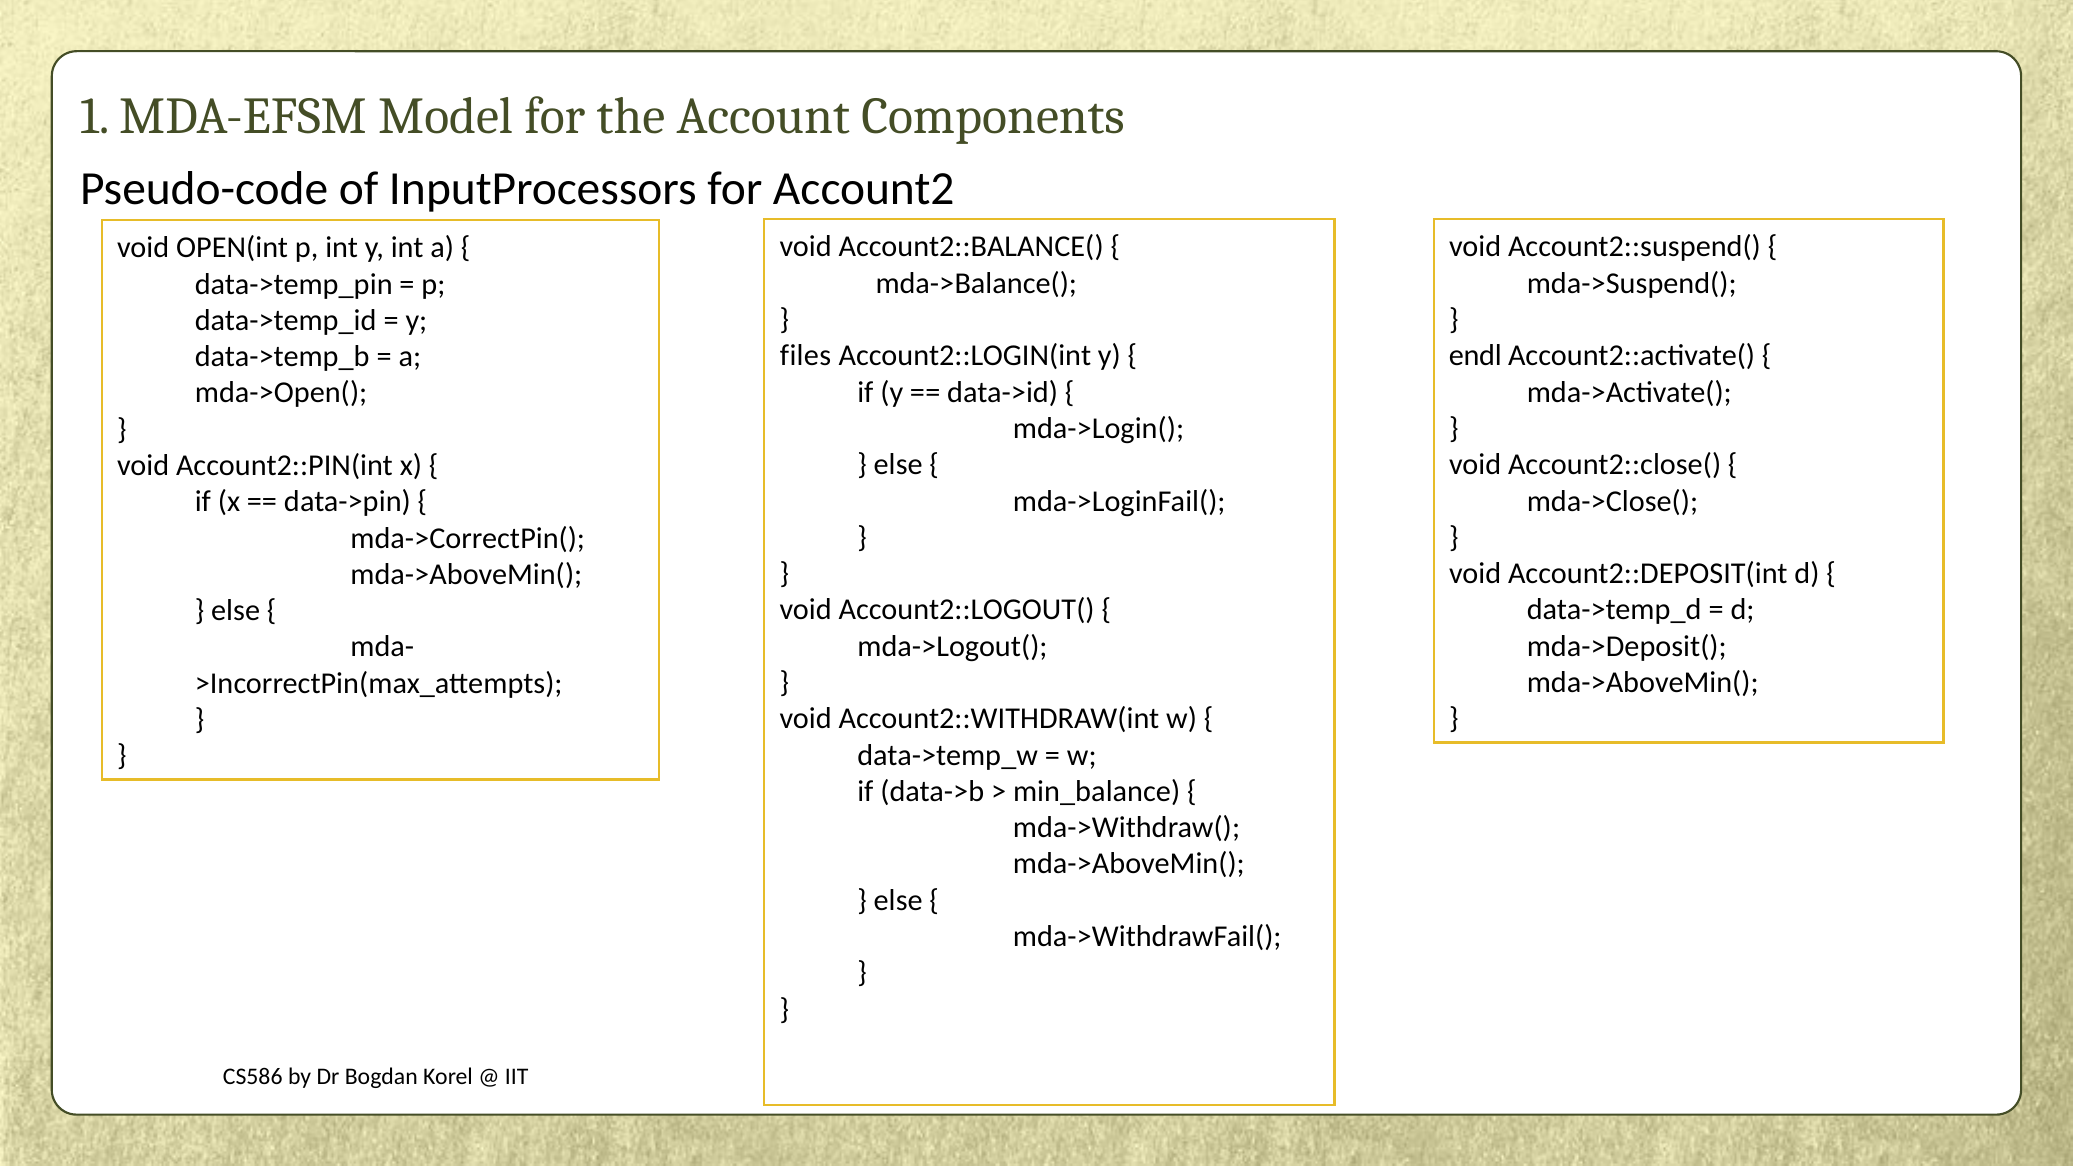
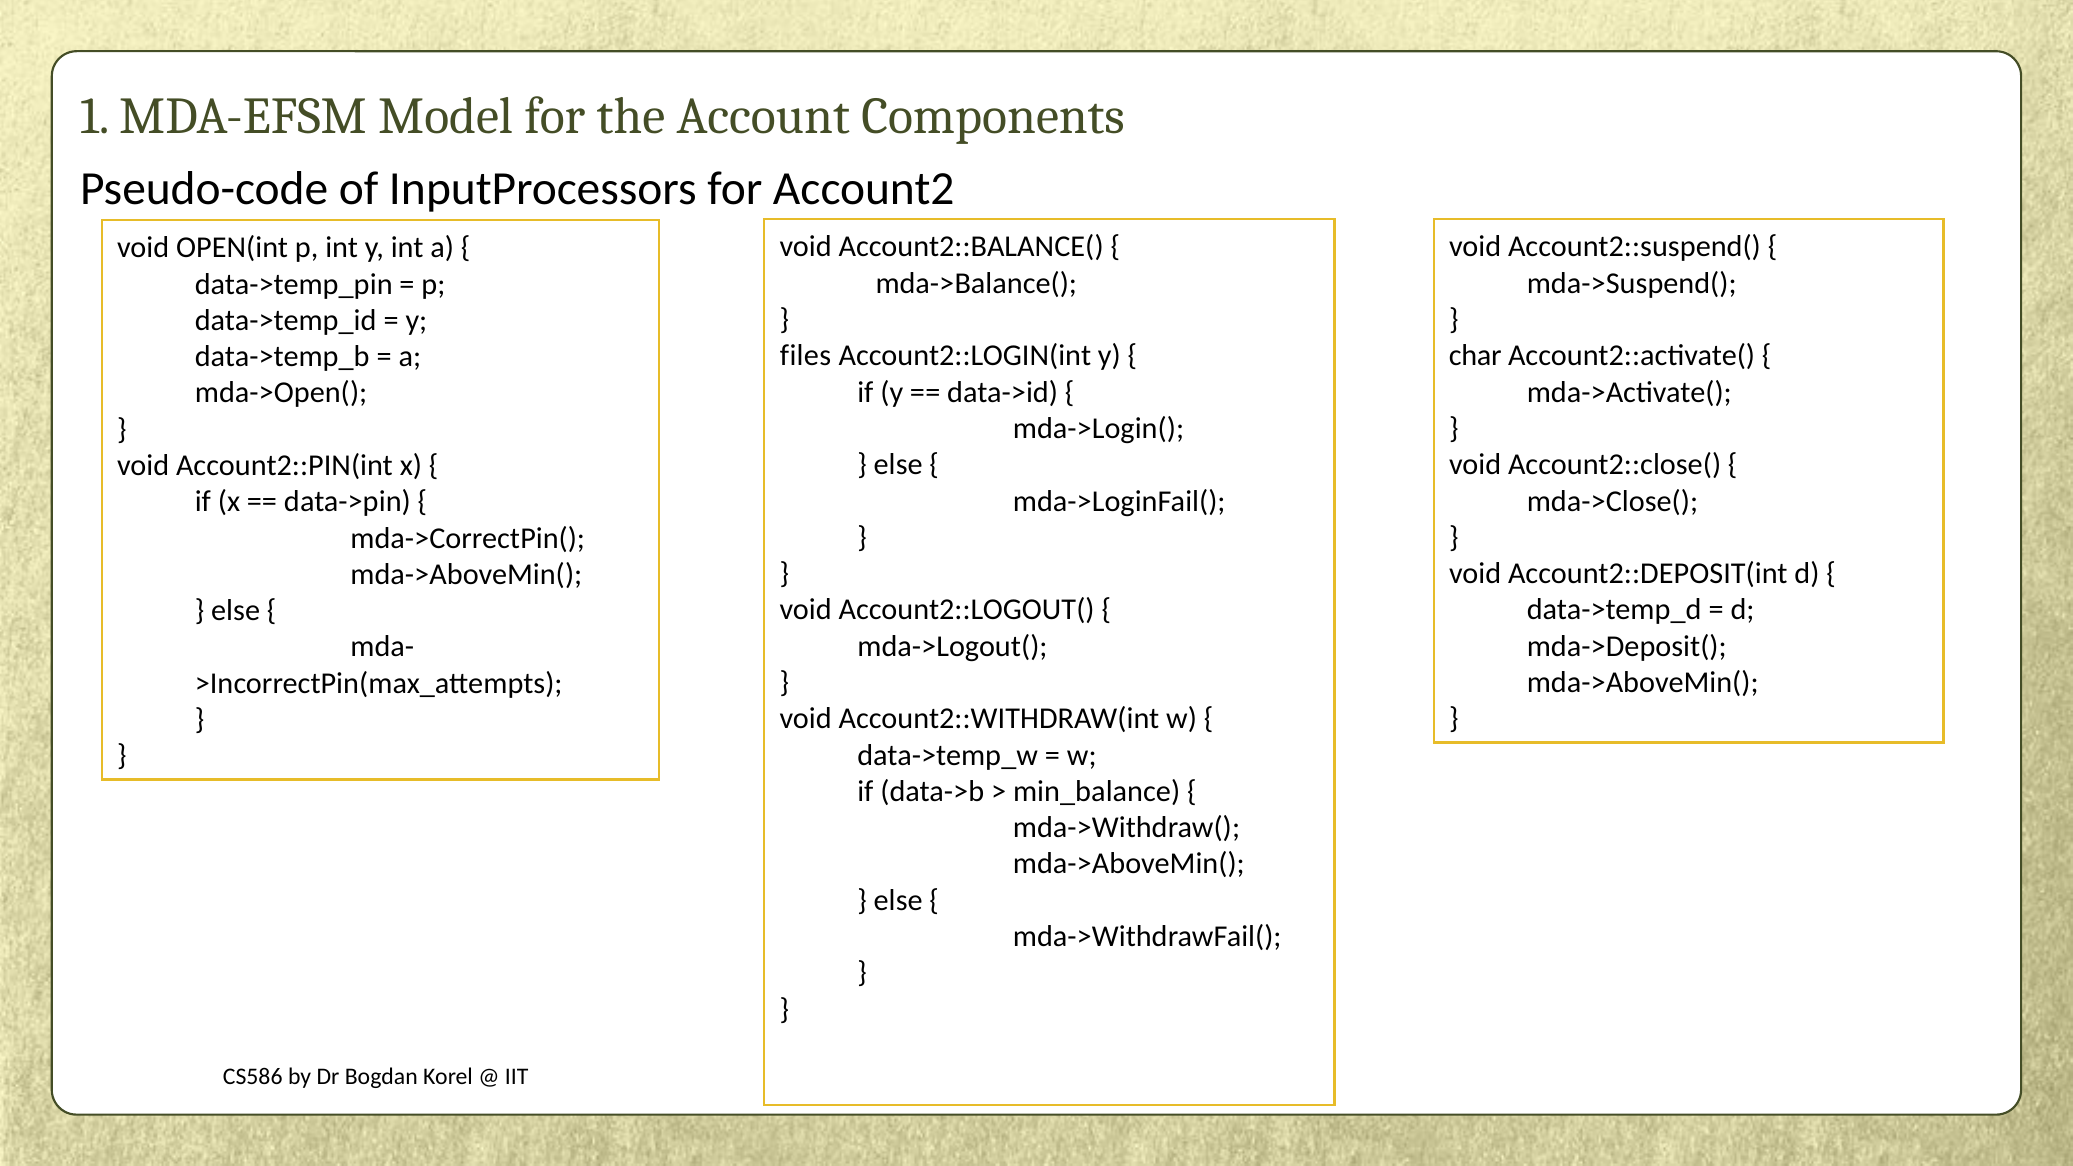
endl: endl -> char (1475, 356)
